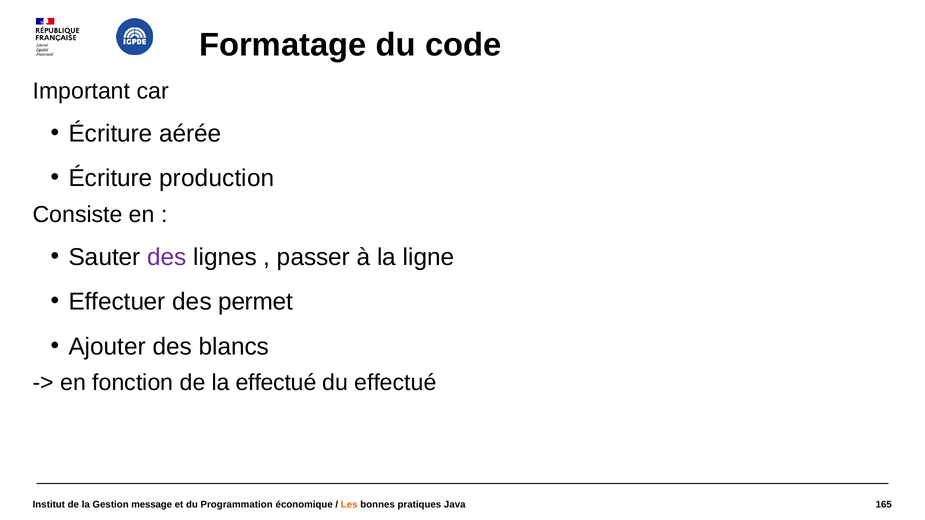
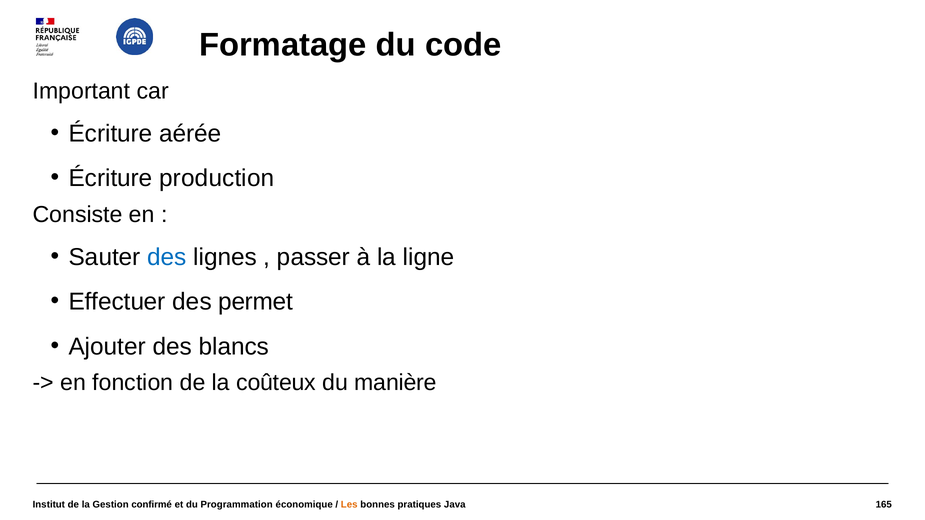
des colour: purple -> blue (167, 257)
la effectué: effectué -> coûteux (276, 383)
du effectué: effectué -> manière (395, 383)
message: message -> confirmé (152, 505)
